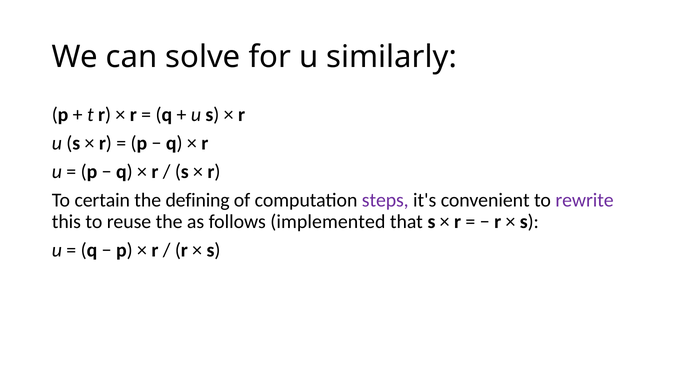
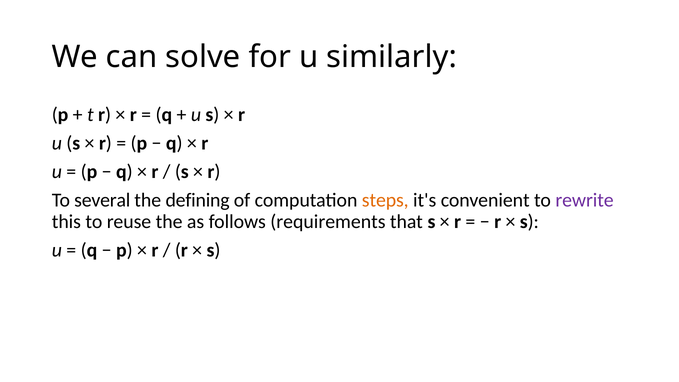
certain: certain -> several (102, 200)
steps colour: purple -> orange (385, 200)
implemented: implemented -> requirements (328, 222)
